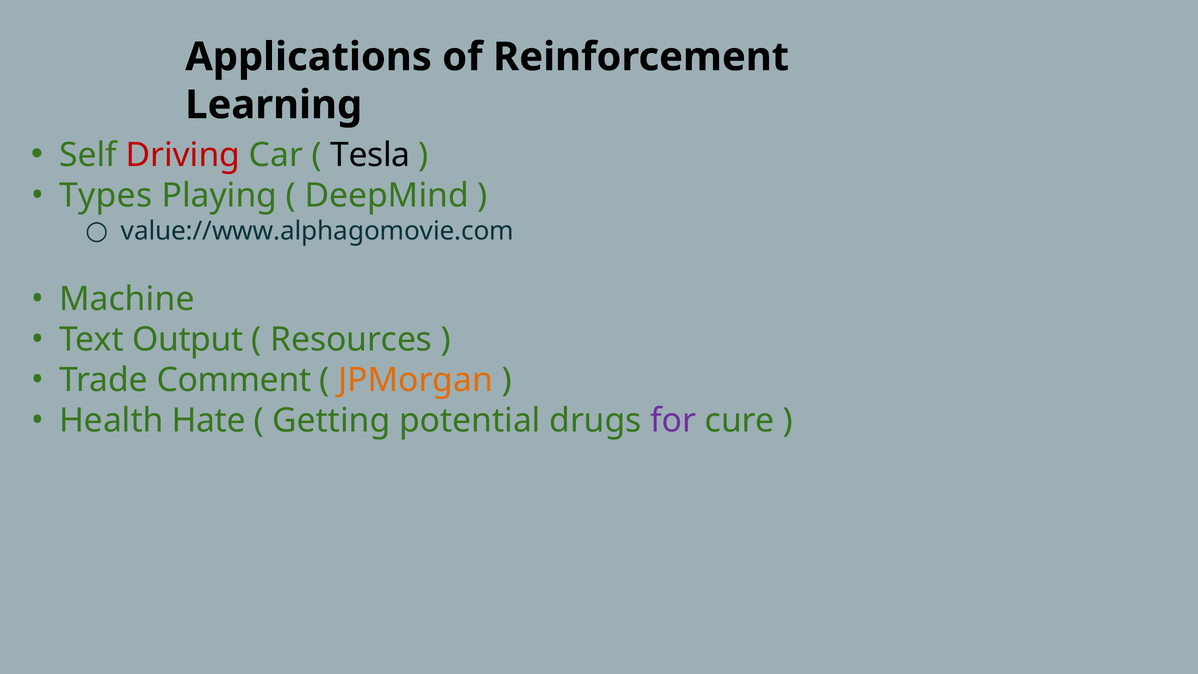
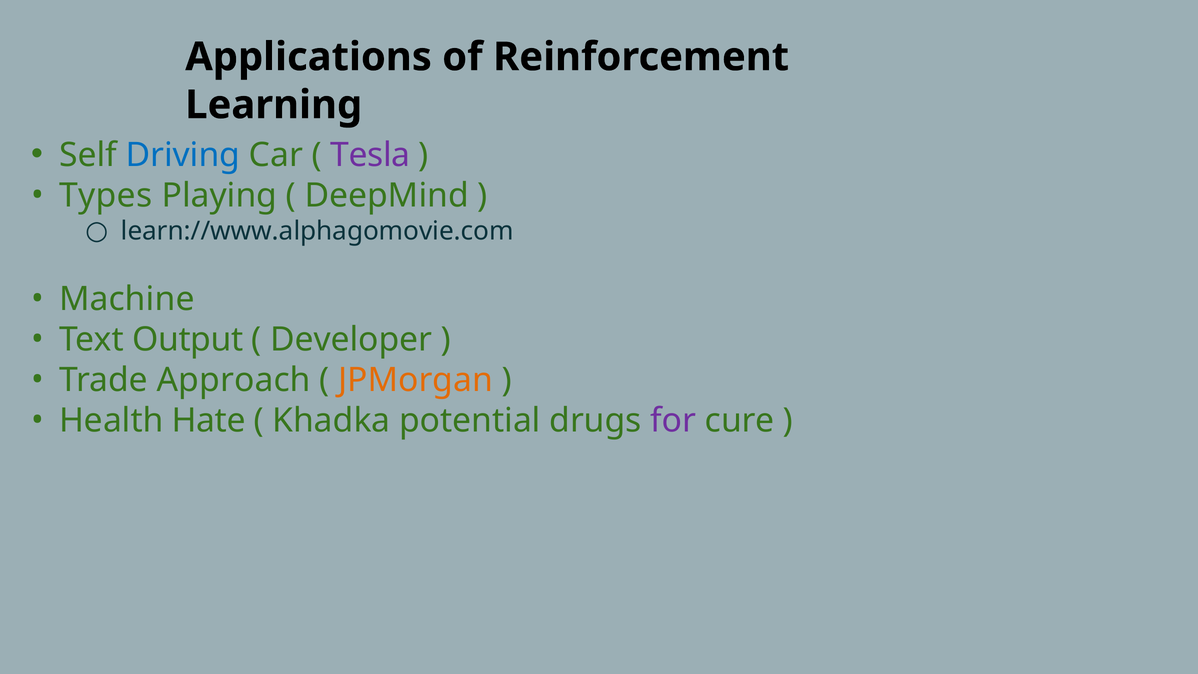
Driving colour: red -> blue (183, 155)
Tesla colour: black -> purple (370, 155)
value://www.alphagomovie.com: value://www.alphagomovie.com -> learn://www.alphagomovie.com (317, 231)
Resources: Resources -> Developer (351, 339)
Comment: Comment -> Approach (234, 380)
Getting: Getting -> Khadka (331, 420)
